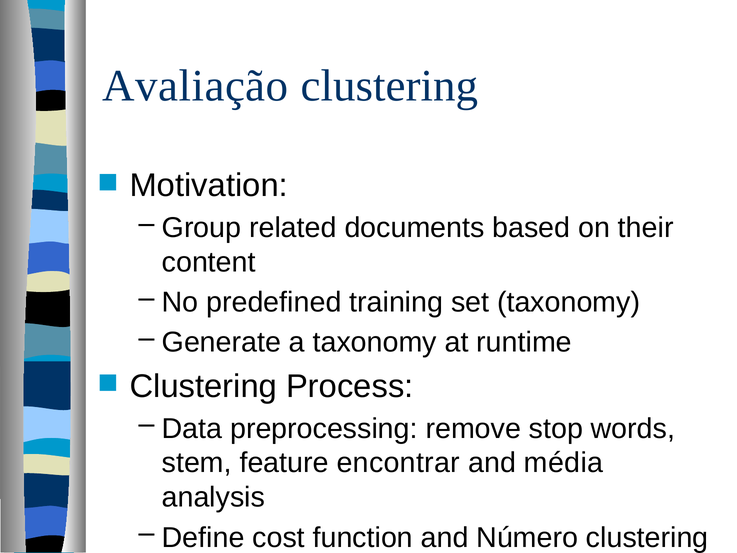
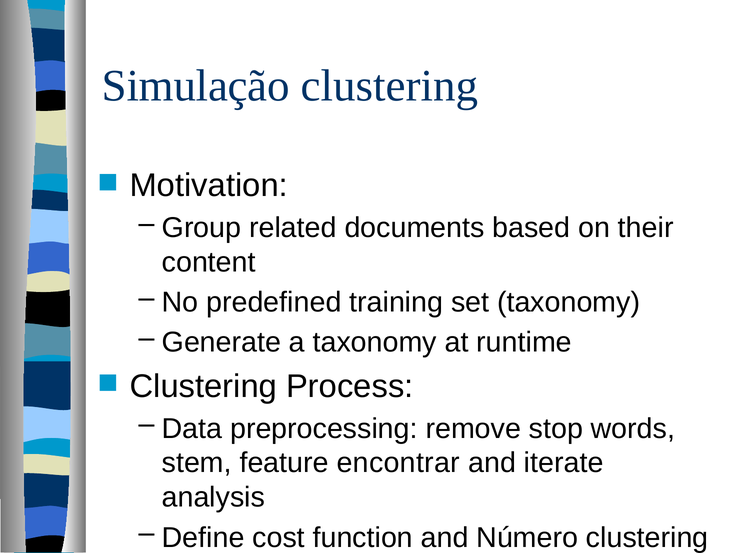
Avaliação: Avaliação -> Simulação (196, 86)
média: média -> iterate (564, 463)
